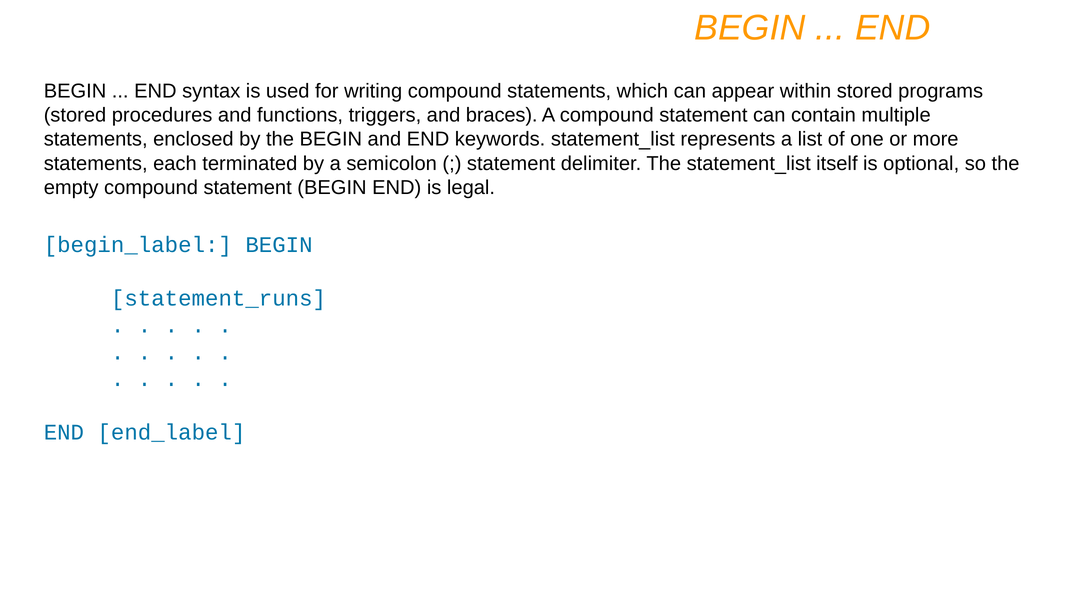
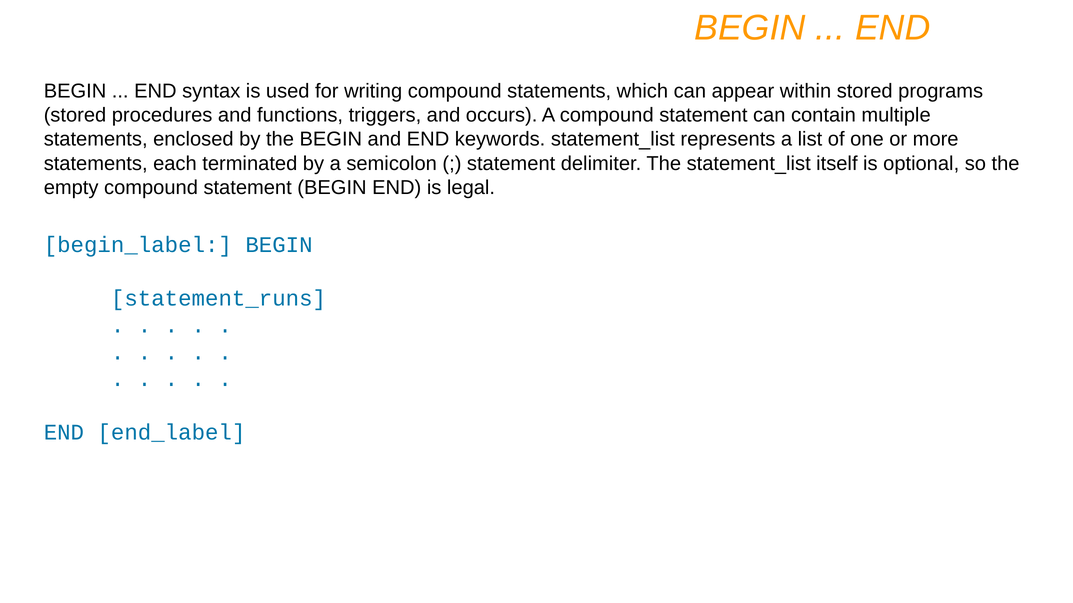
braces: braces -> occurs (502, 115)
